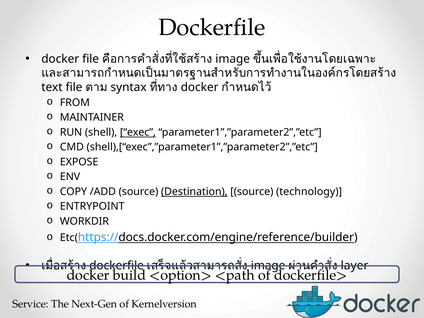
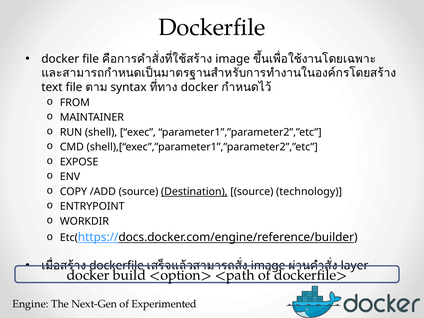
exec underline: present -> none (138, 132)
Service: Service -> Engine (31, 304)
Kernelversion: Kernelversion -> Experimented (164, 304)
